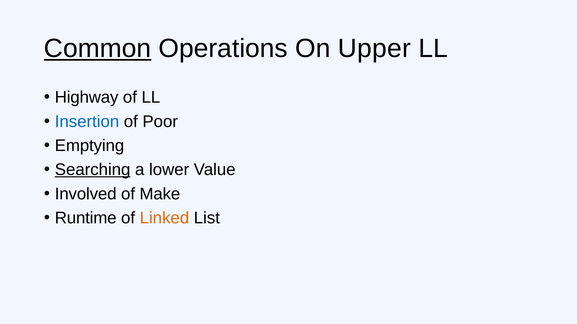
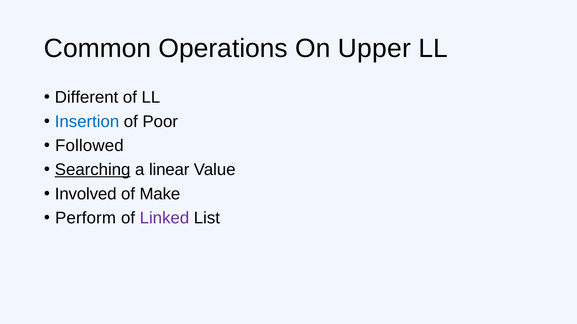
Common underline: present -> none (98, 48)
Highway: Highway -> Different (87, 98)
Emptying: Emptying -> Followed (89, 146)
lower: lower -> linear (169, 170)
Runtime: Runtime -> Perform (86, 218)
Linked colour: orange -> purple (164, 218)
